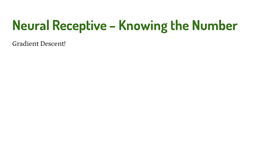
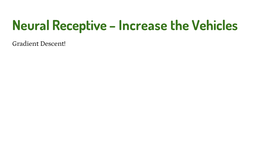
Knowing: Knowing -> Increase (143, 26)
Number: Number -> Vehicles (215, 26)
